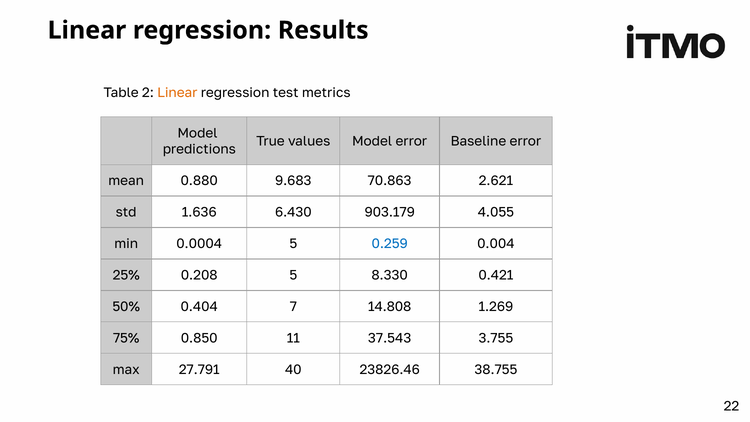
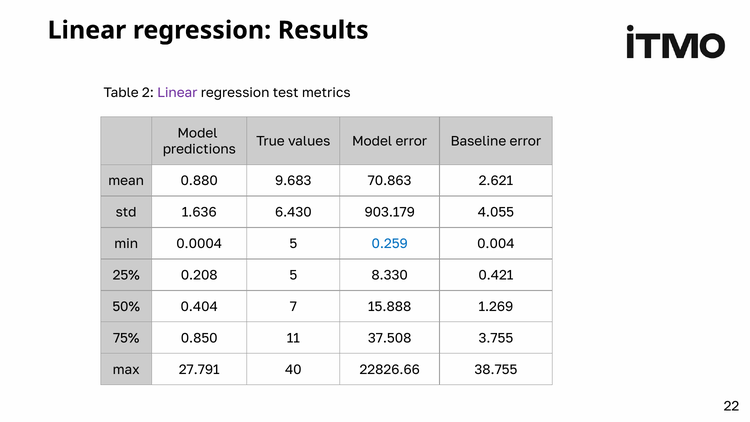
Linear colour: orange -> purple (177, 93)
14.808: 14.808 -> 15.888 (390, 307)
37.543: 37.543 -> 37.508 (390, 338)
23826.46: 23826.46 -> 22826.66 (390, 370)
